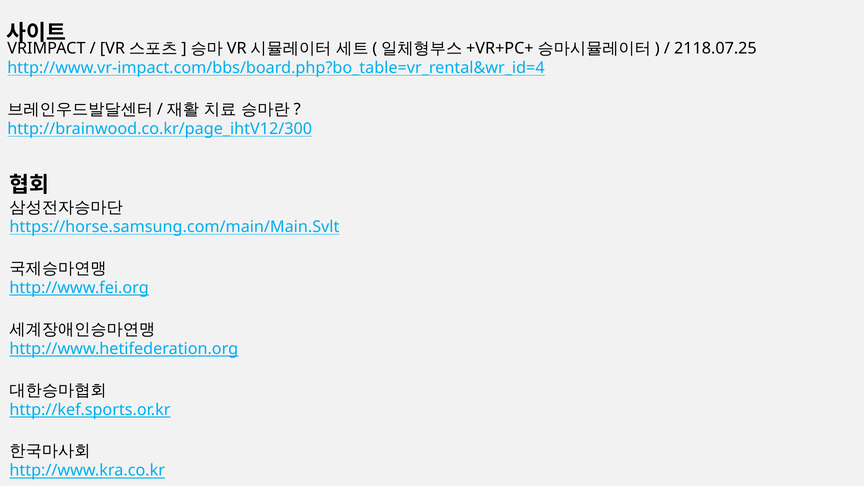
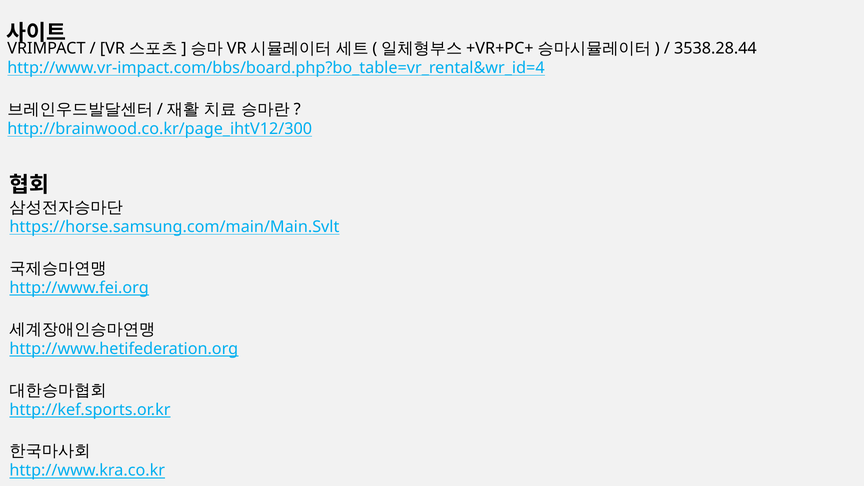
2118.07.25: 2118.07.25 -> 3538.28.44 (715, 49)
